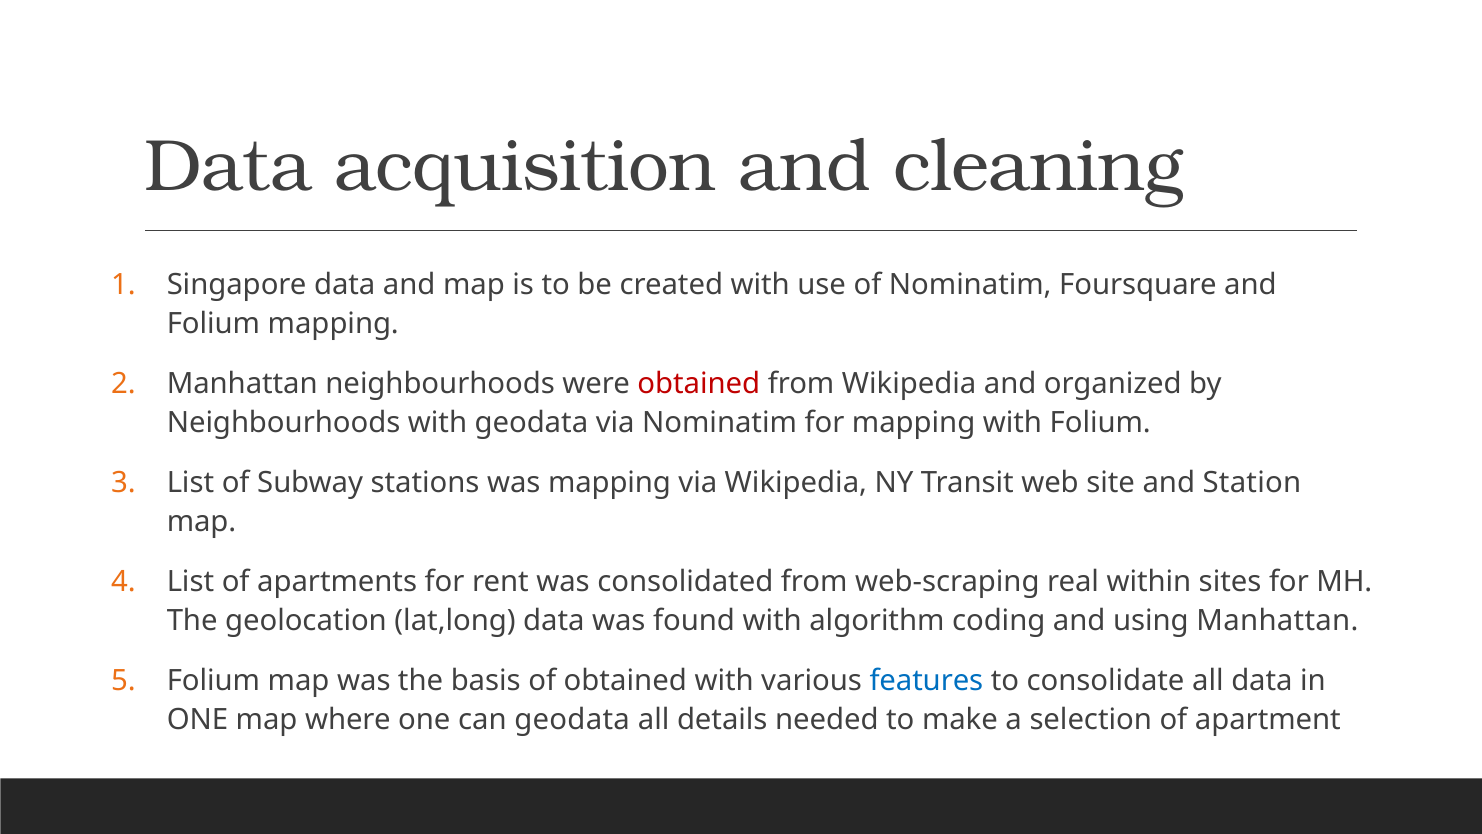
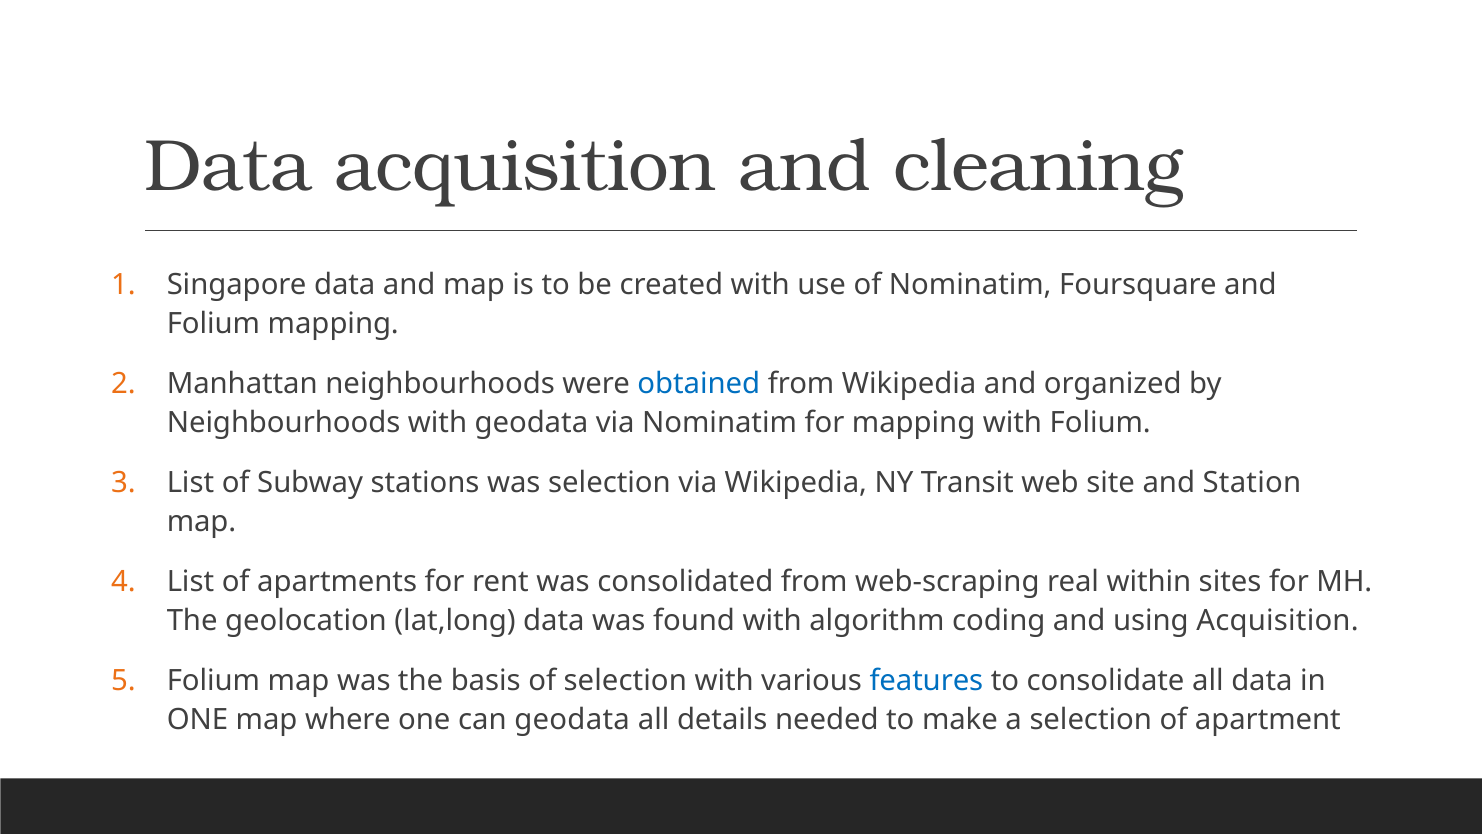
obtained colour: red -> blue (699, 384)
was mapping: mapping -> selection (609, 483)
using Manhattan: Manhattan -> Acquisition (1277, 621)
of obtained: obtained -> selection (625, 681)
